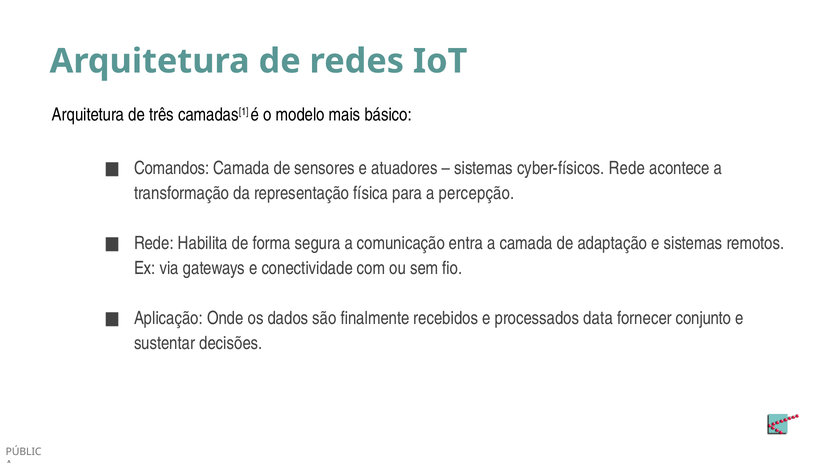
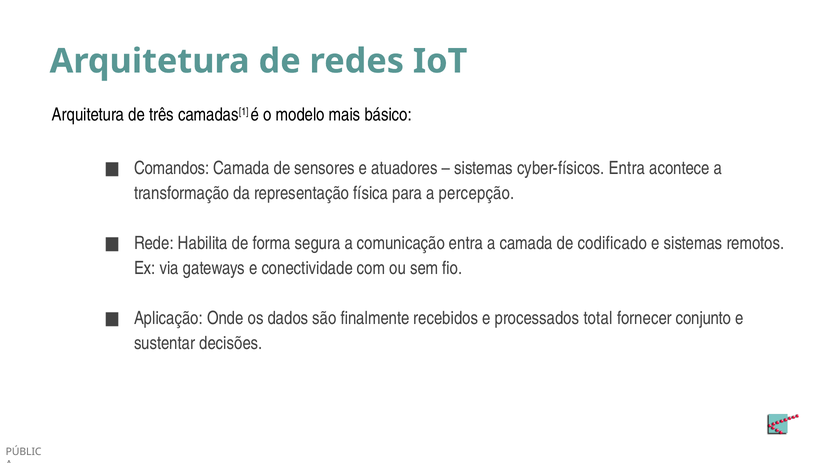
cyber-físicos Rede: Rede -> Entra (627, 168)
adaptação: adaptação -> codificado (612, 243)
data: data -> total (598, 318)
